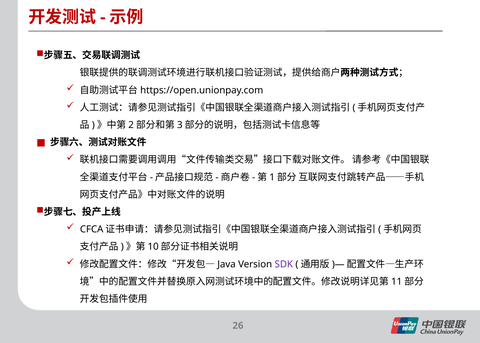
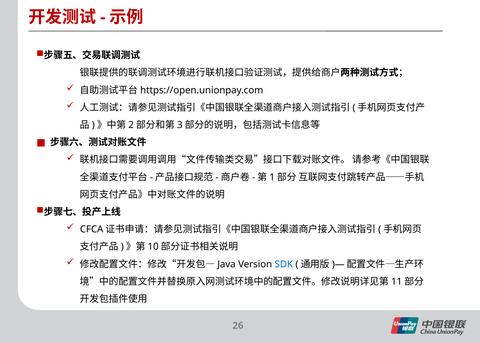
SDK colour: purple -> blue (284, 264)
